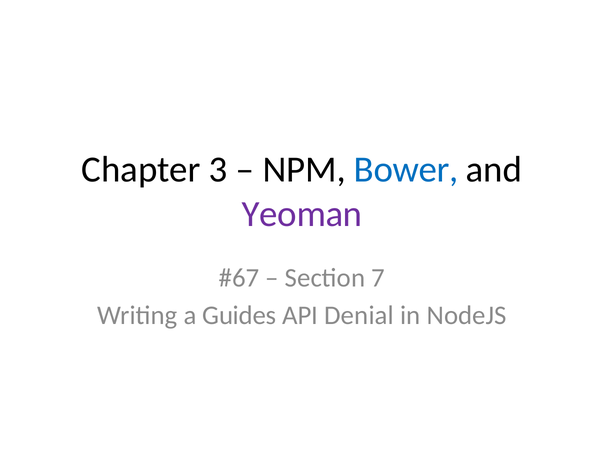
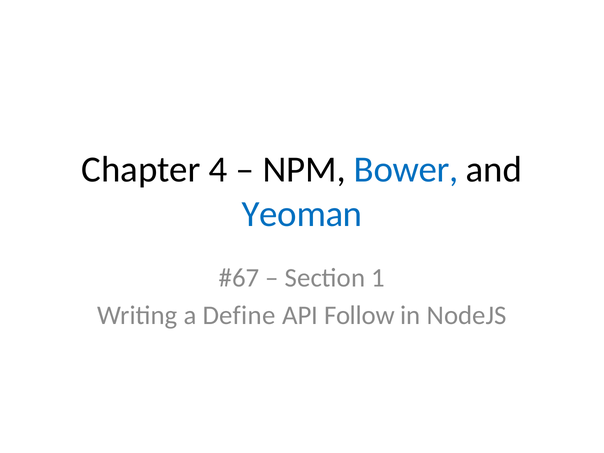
3: 3 -> 4 (218, 170)
Yeoman colour: purple -> blue (302, 214)
7: 7 -> 1 (378, 278)
Guides: Guides -> Define (239, 315)
Denial: Denial -> Follow (359, 315)
